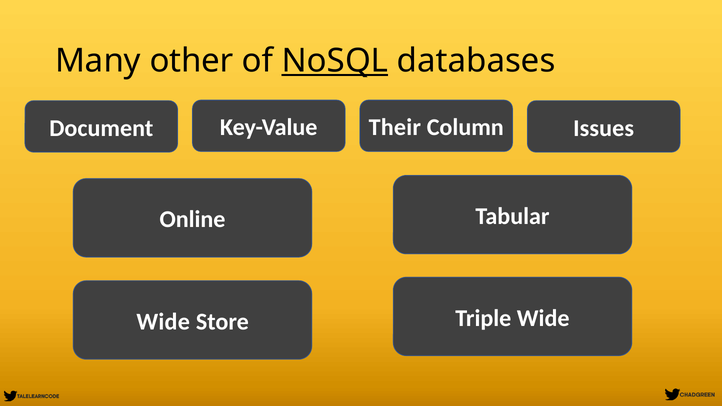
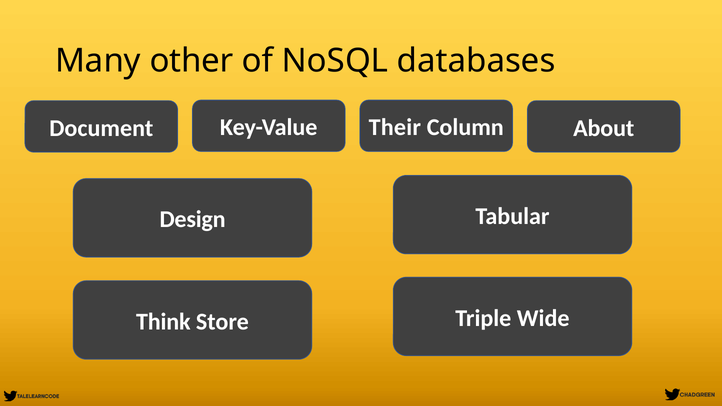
NoSQL underline: present -> none (335, 61)
Issues: Issues -> About (604, 128)
Online: Online -> Design (193, 220)
Wide: Wide -> Think (163, 322)
